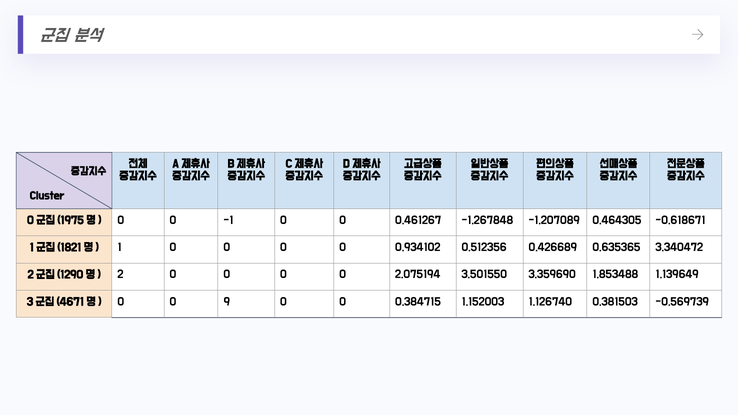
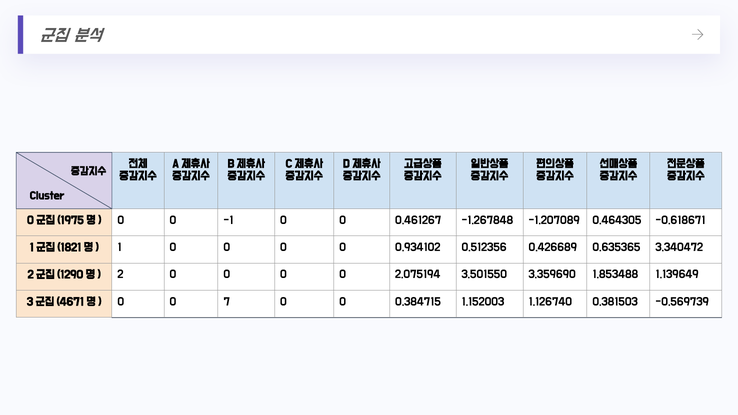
9: 9 -> 7 (227, 302)
